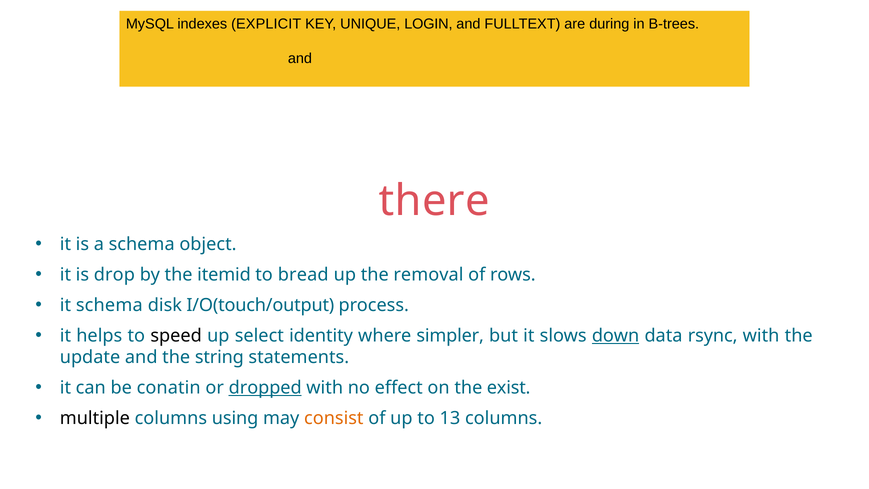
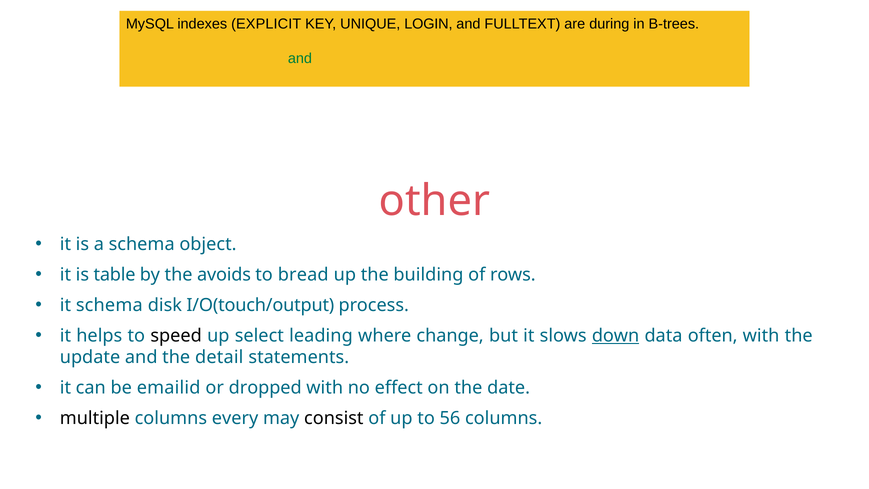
and colour: black -> green (300, 58)
there: there -> other (434, 201)
drop: drop -> table (115, 275)
itemid: itemid -> avoids (224, 275)
removal: removal -> building (428, 275)
identity: identity -> leading (321, 336)
simpler: simpler -> change (450, 336)
rsync: rsync -> often (713, 336)
string: string -> detail (219, 357)
conatin: conatin -> emailid (169, 388)
dropped underline: present -> none (265, 388)
exist: exist -> date (509, 388)
using: using -> every (235, 418)
consist colour: orange -> black (334, 418)
13: 13 -> 56 (450, 418)
